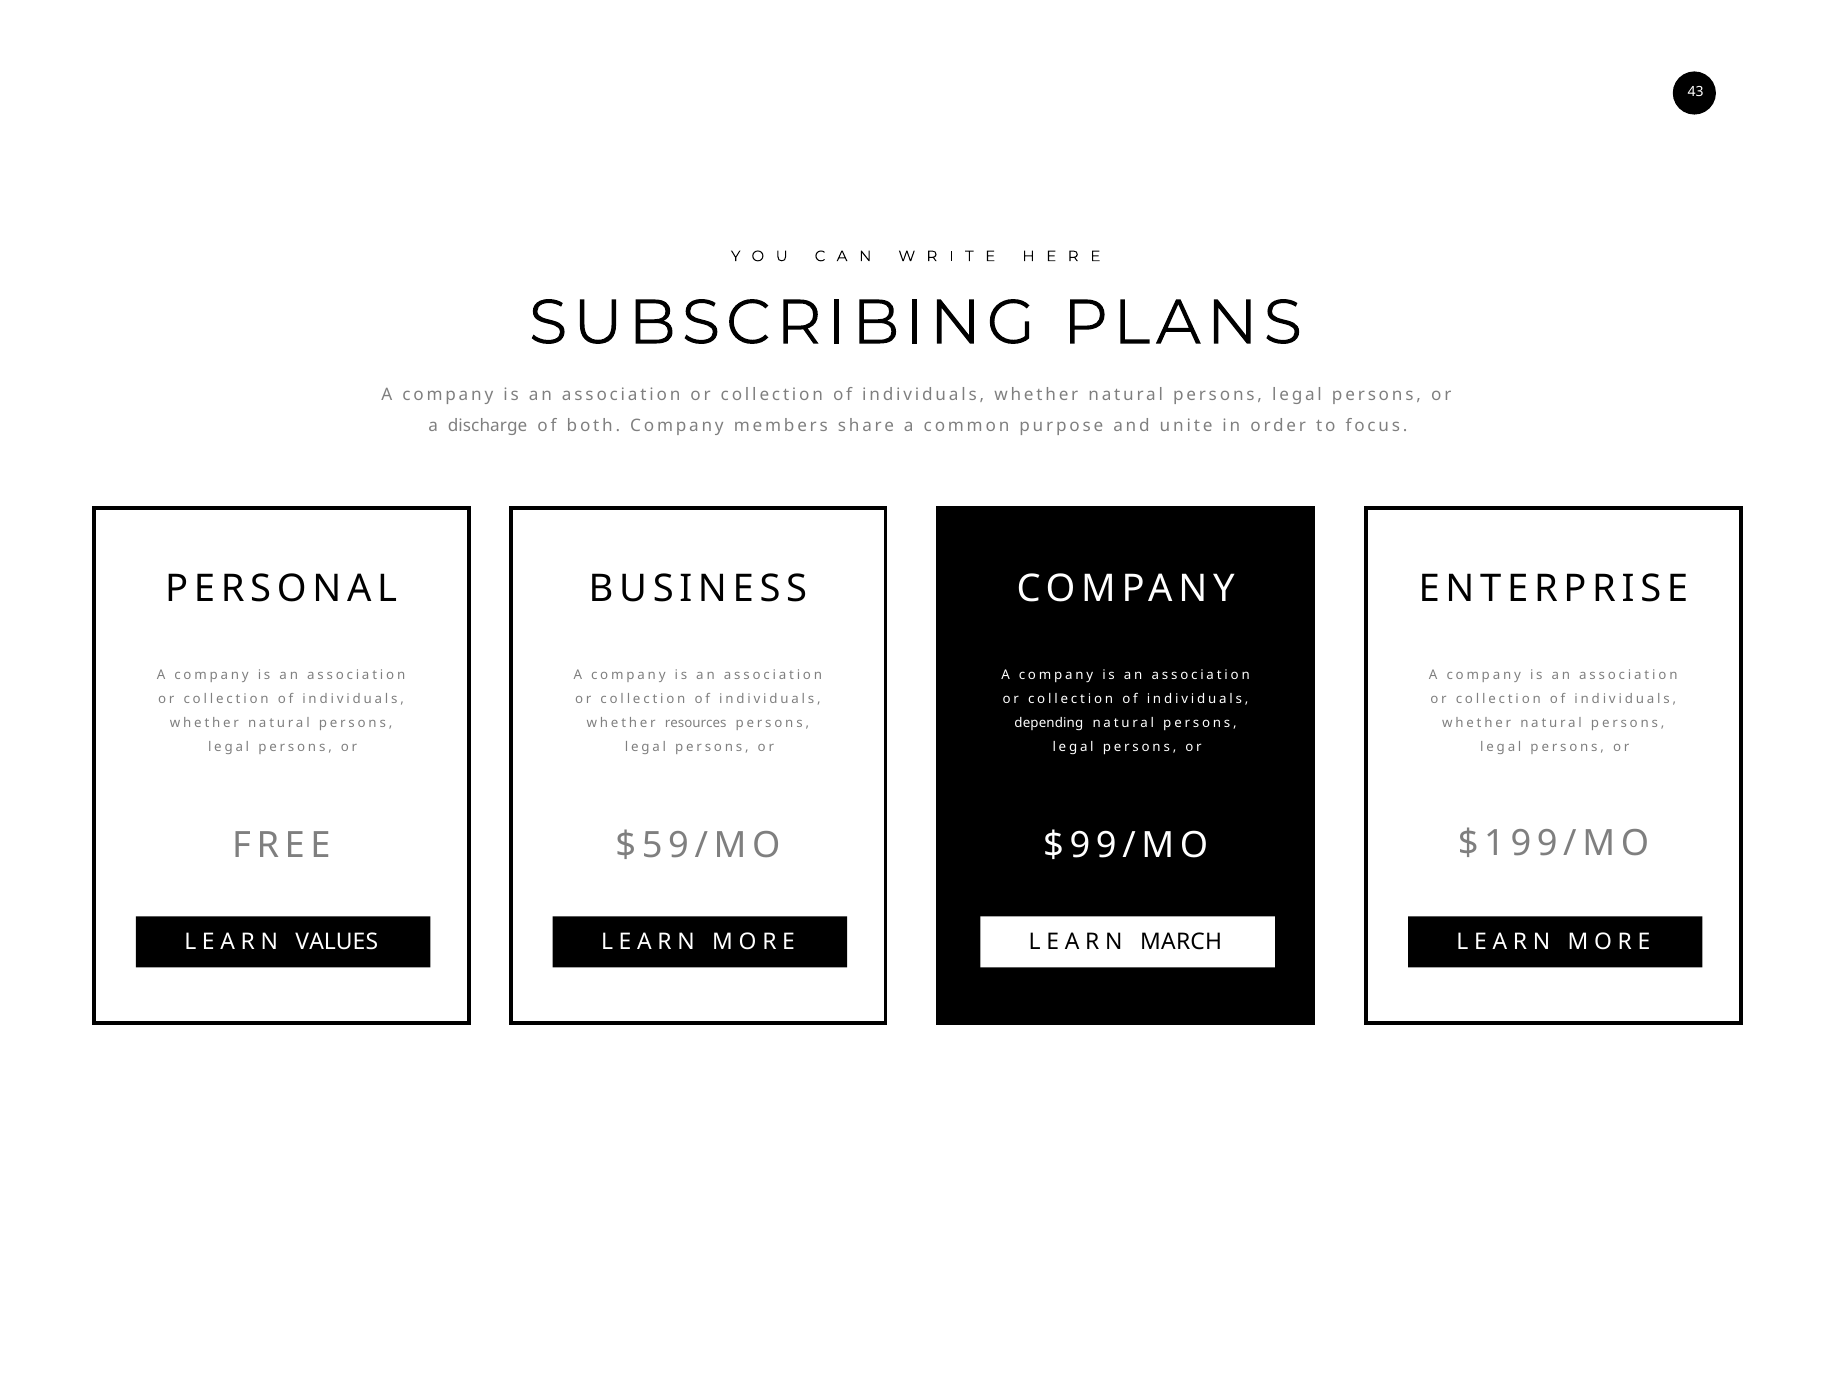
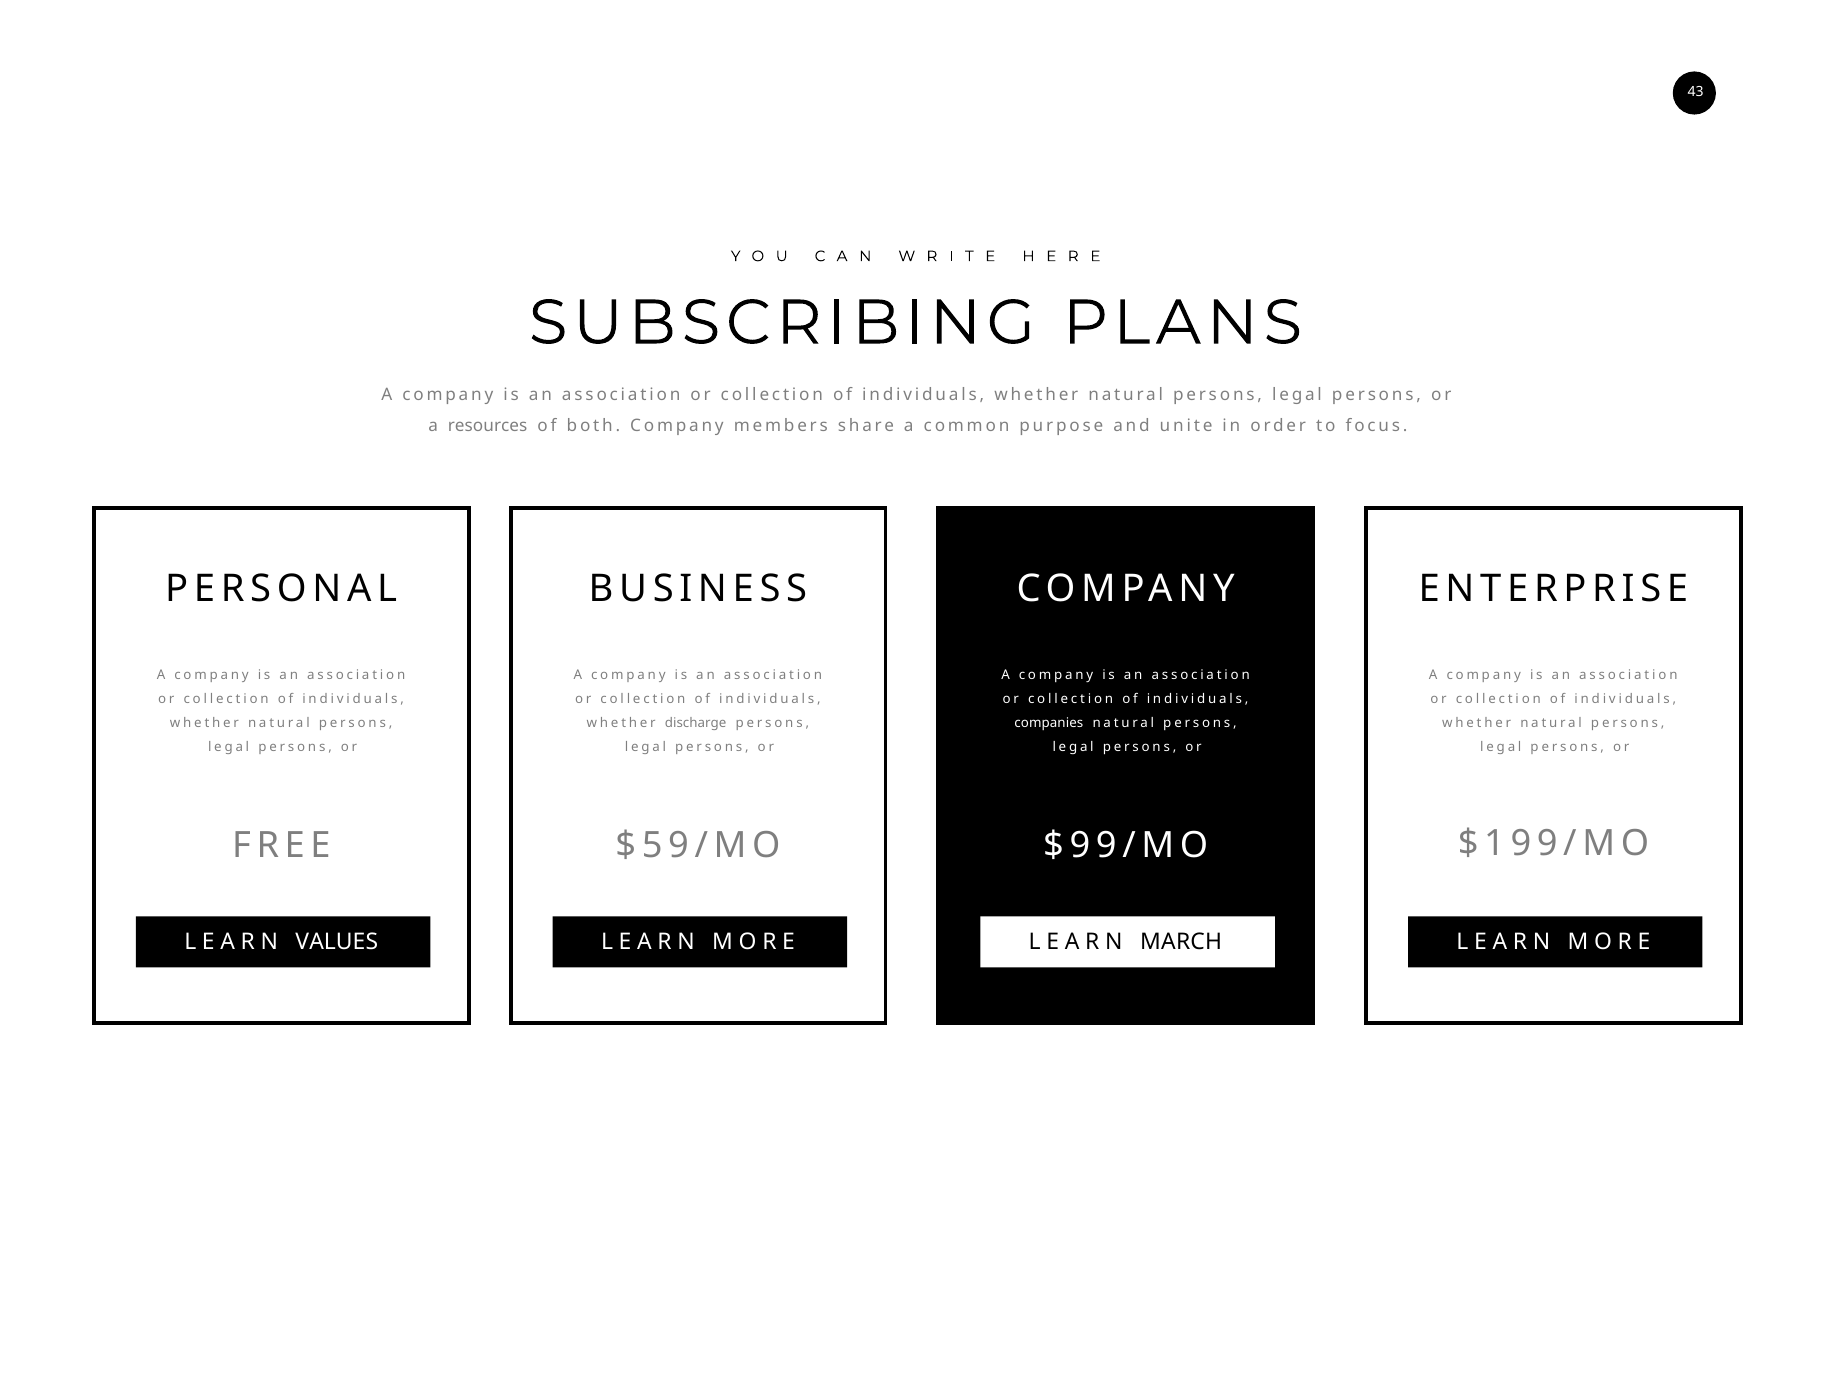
discharge: discharge -> resources (488, 426)
resources: resources -> discharge (696, 723)
depending: depending -> companies (1049, 723)
